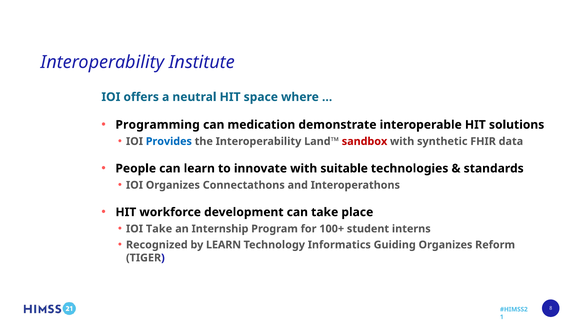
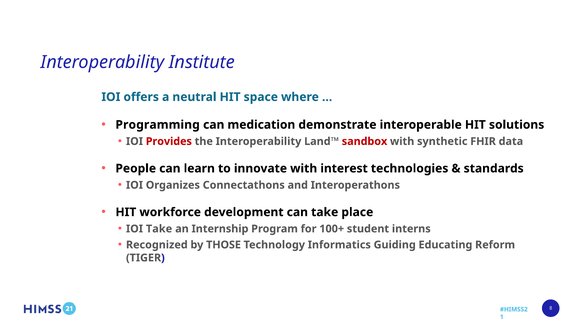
Provides colour: blue -> red (169, 141)
suitable: suitable -> interest (344, 169)
by LEARN: LEARN -> THOSE (224, 245)
Guiding Organizes: Organizes -> Educating (445, 245)
